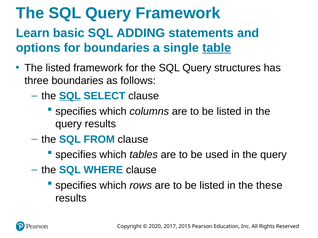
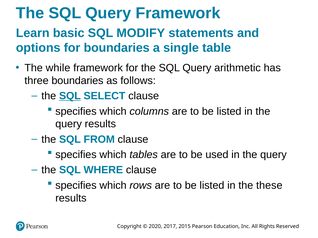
ADDING: ADDING -> MODIFY (141, 33)
table underline: present -> none (217, 48)
The listed: listed -> while (58, 68)
structures: structures -> arithmetic (237, 68)
